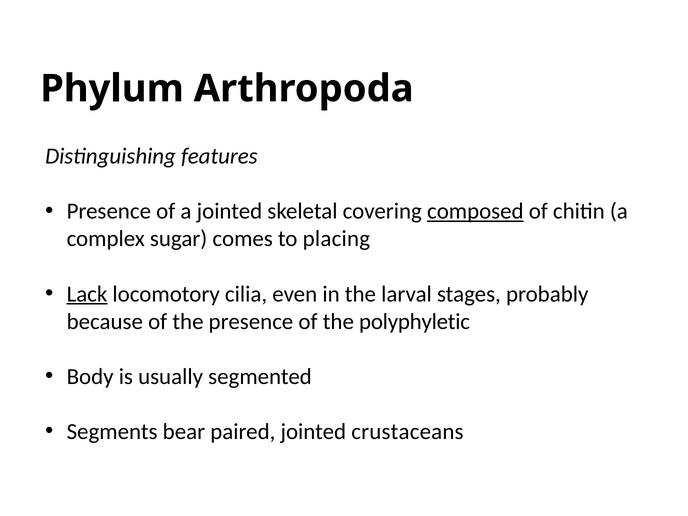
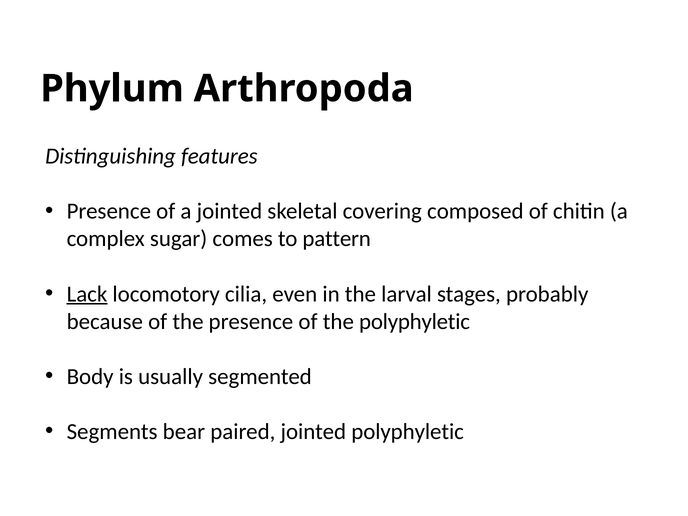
composed underline: present -> none (475, 211)
placing: placing -> pattern (337, 239)
jointed crustaceans: crustaceans -> polyphyletic (408, 432)
